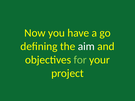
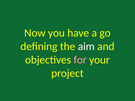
for colour: light green -> pink (80, 60)
